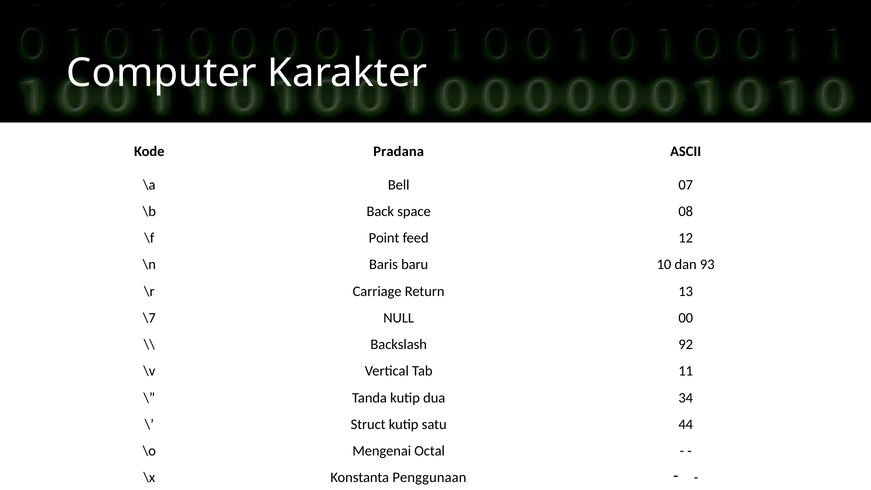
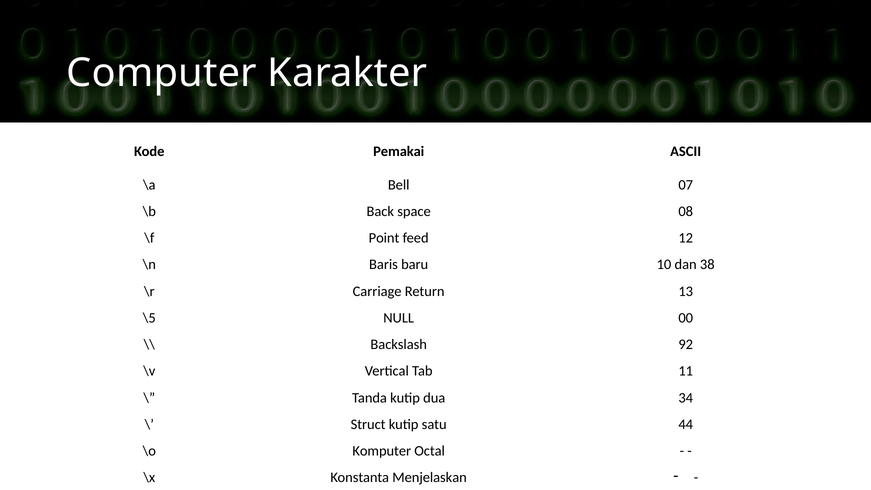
Pradana: Pradana -> Pemakai (399, 152)
93: 93 -> 38 (707, 265)
\7: \7 -> \5 (149, 318)
Mengenai: Mengenai -> Komputer (382, 451)
Penggunaan: Penggunaan -> Menjelaskan (430, 478)
